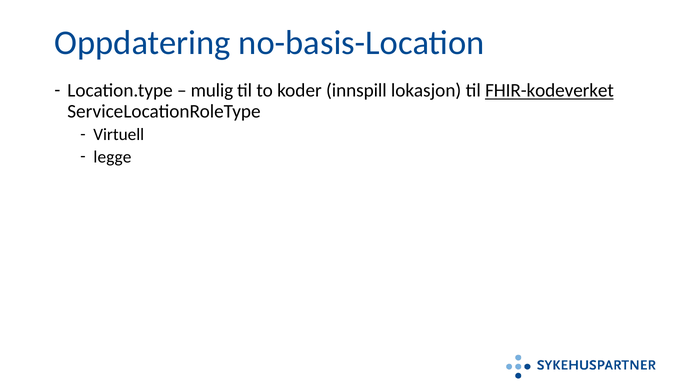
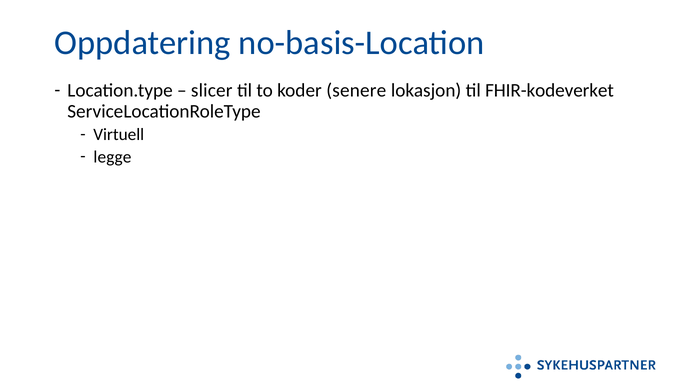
mulig: mulig -> slicer (212, 91)
innspill: innspill -> senere (356, 91)
FHIR-kodeverket underline: present -> none (549, 91)
